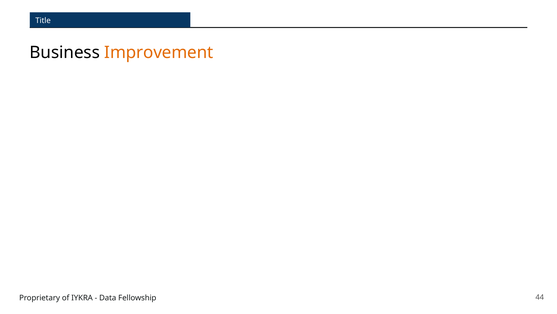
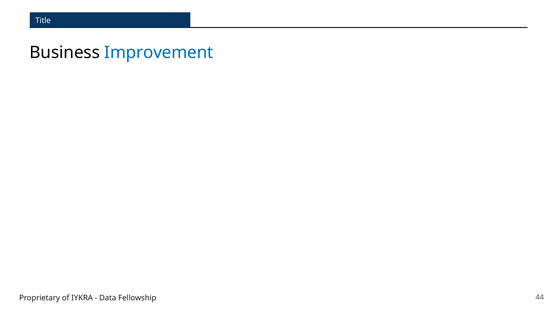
Improvement colour: orange -> blue (159, 53)
